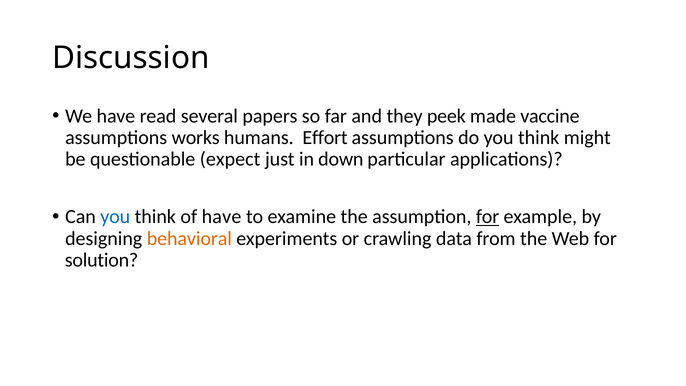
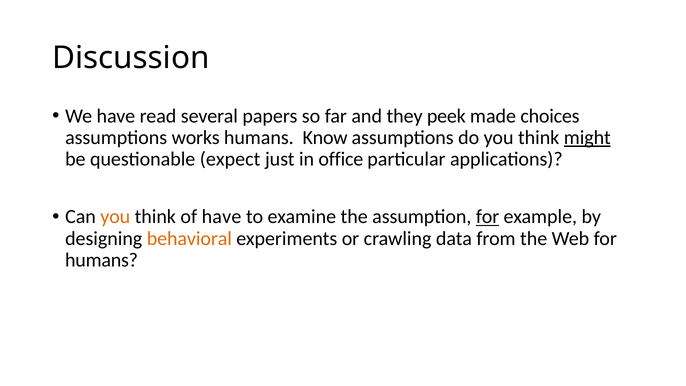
vaccine: vaccine -> choices (550, 116)
Effort: Effort -> Know (325, 138)
might underline: none -> present (587, 138)
down: down -> office (341, 159)
you colour: blue -> orange (115, 217)
solution: solution -> humans (102, 260)
